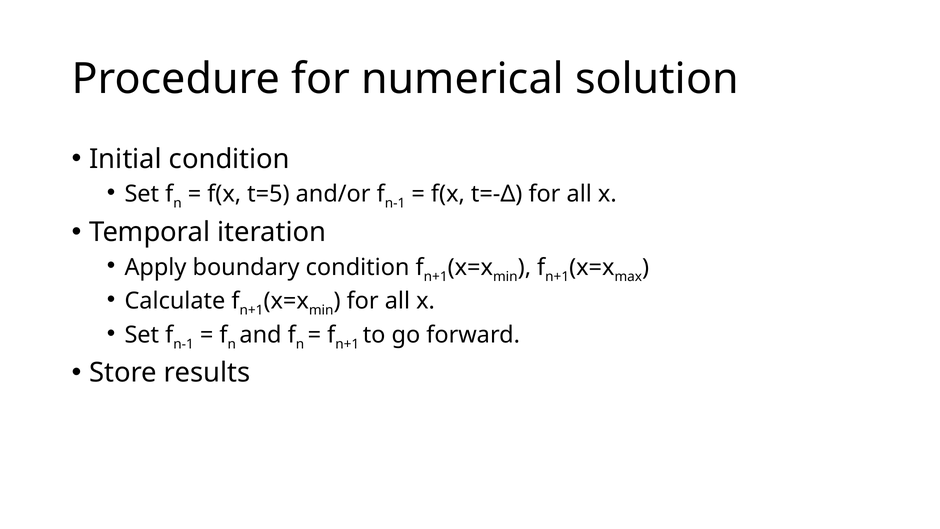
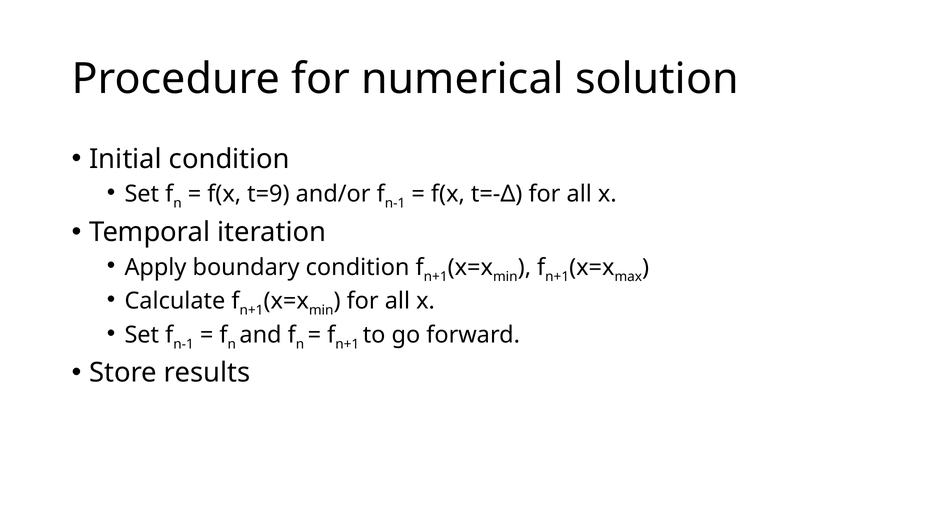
t=5: t=5 -> t=9 (268, 194)
